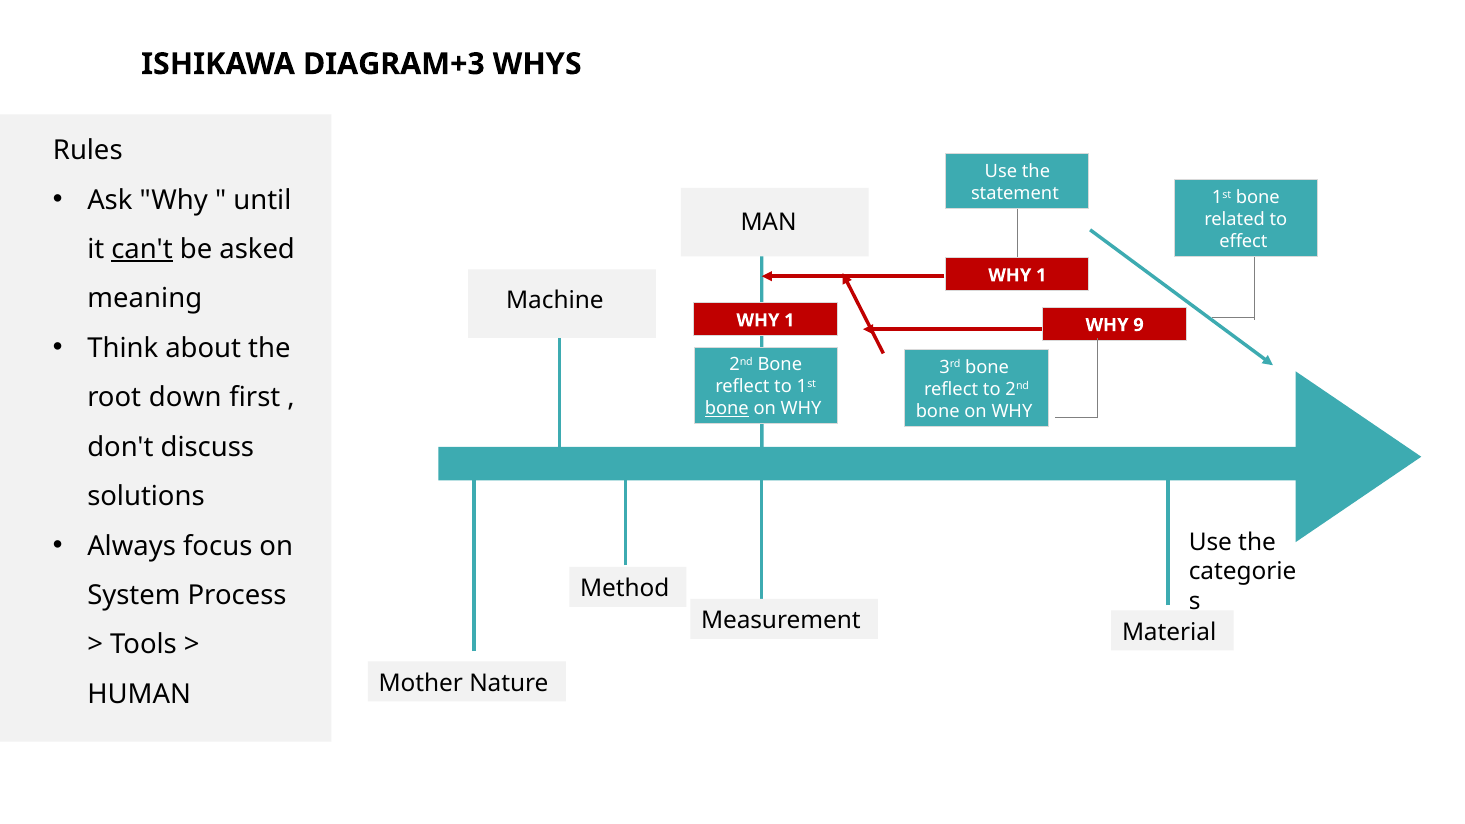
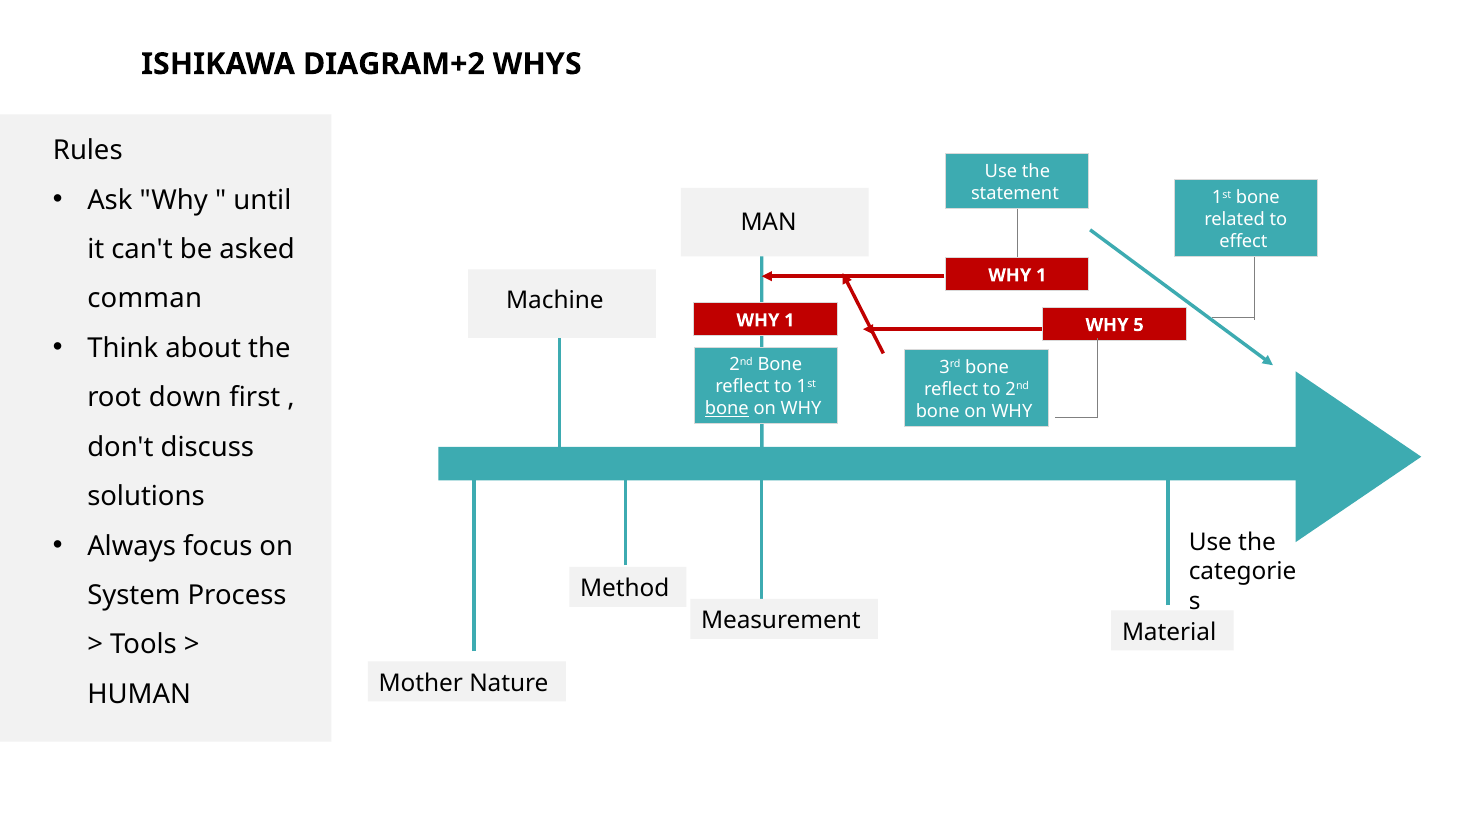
DIAGRAM+3: DIAGRAM+3 -> DIAGRAM+2 (394, 64)
can't underline: present -> none (142, 249)
meaning: meaning -> comman (145, 299)
9: 9 -> 5 (1138, 325)
